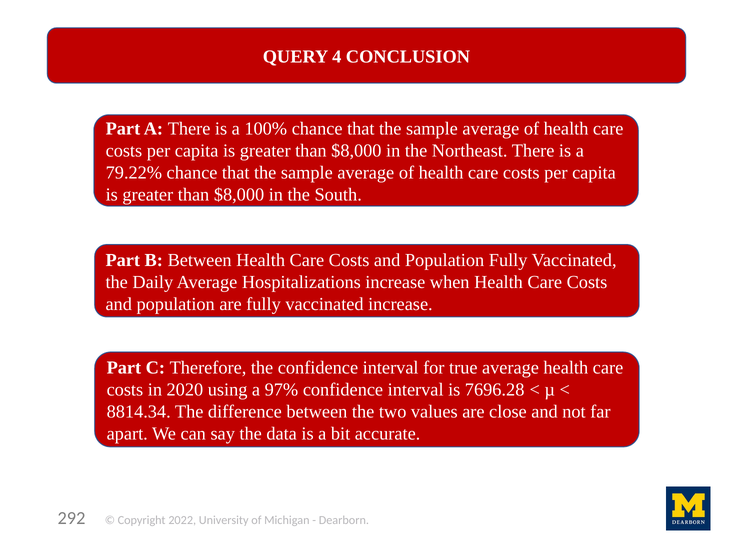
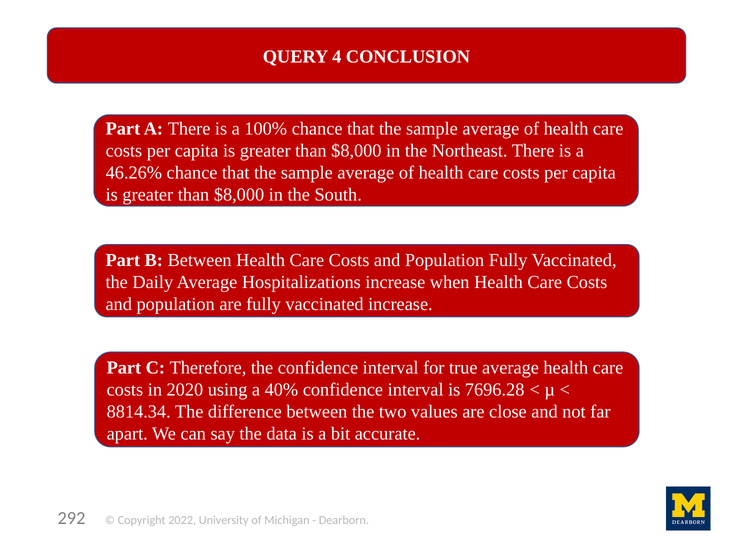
79.22%: 79.22% -> 46.26% (134, 173)
97%: 97% -> 40% (281, 390)
